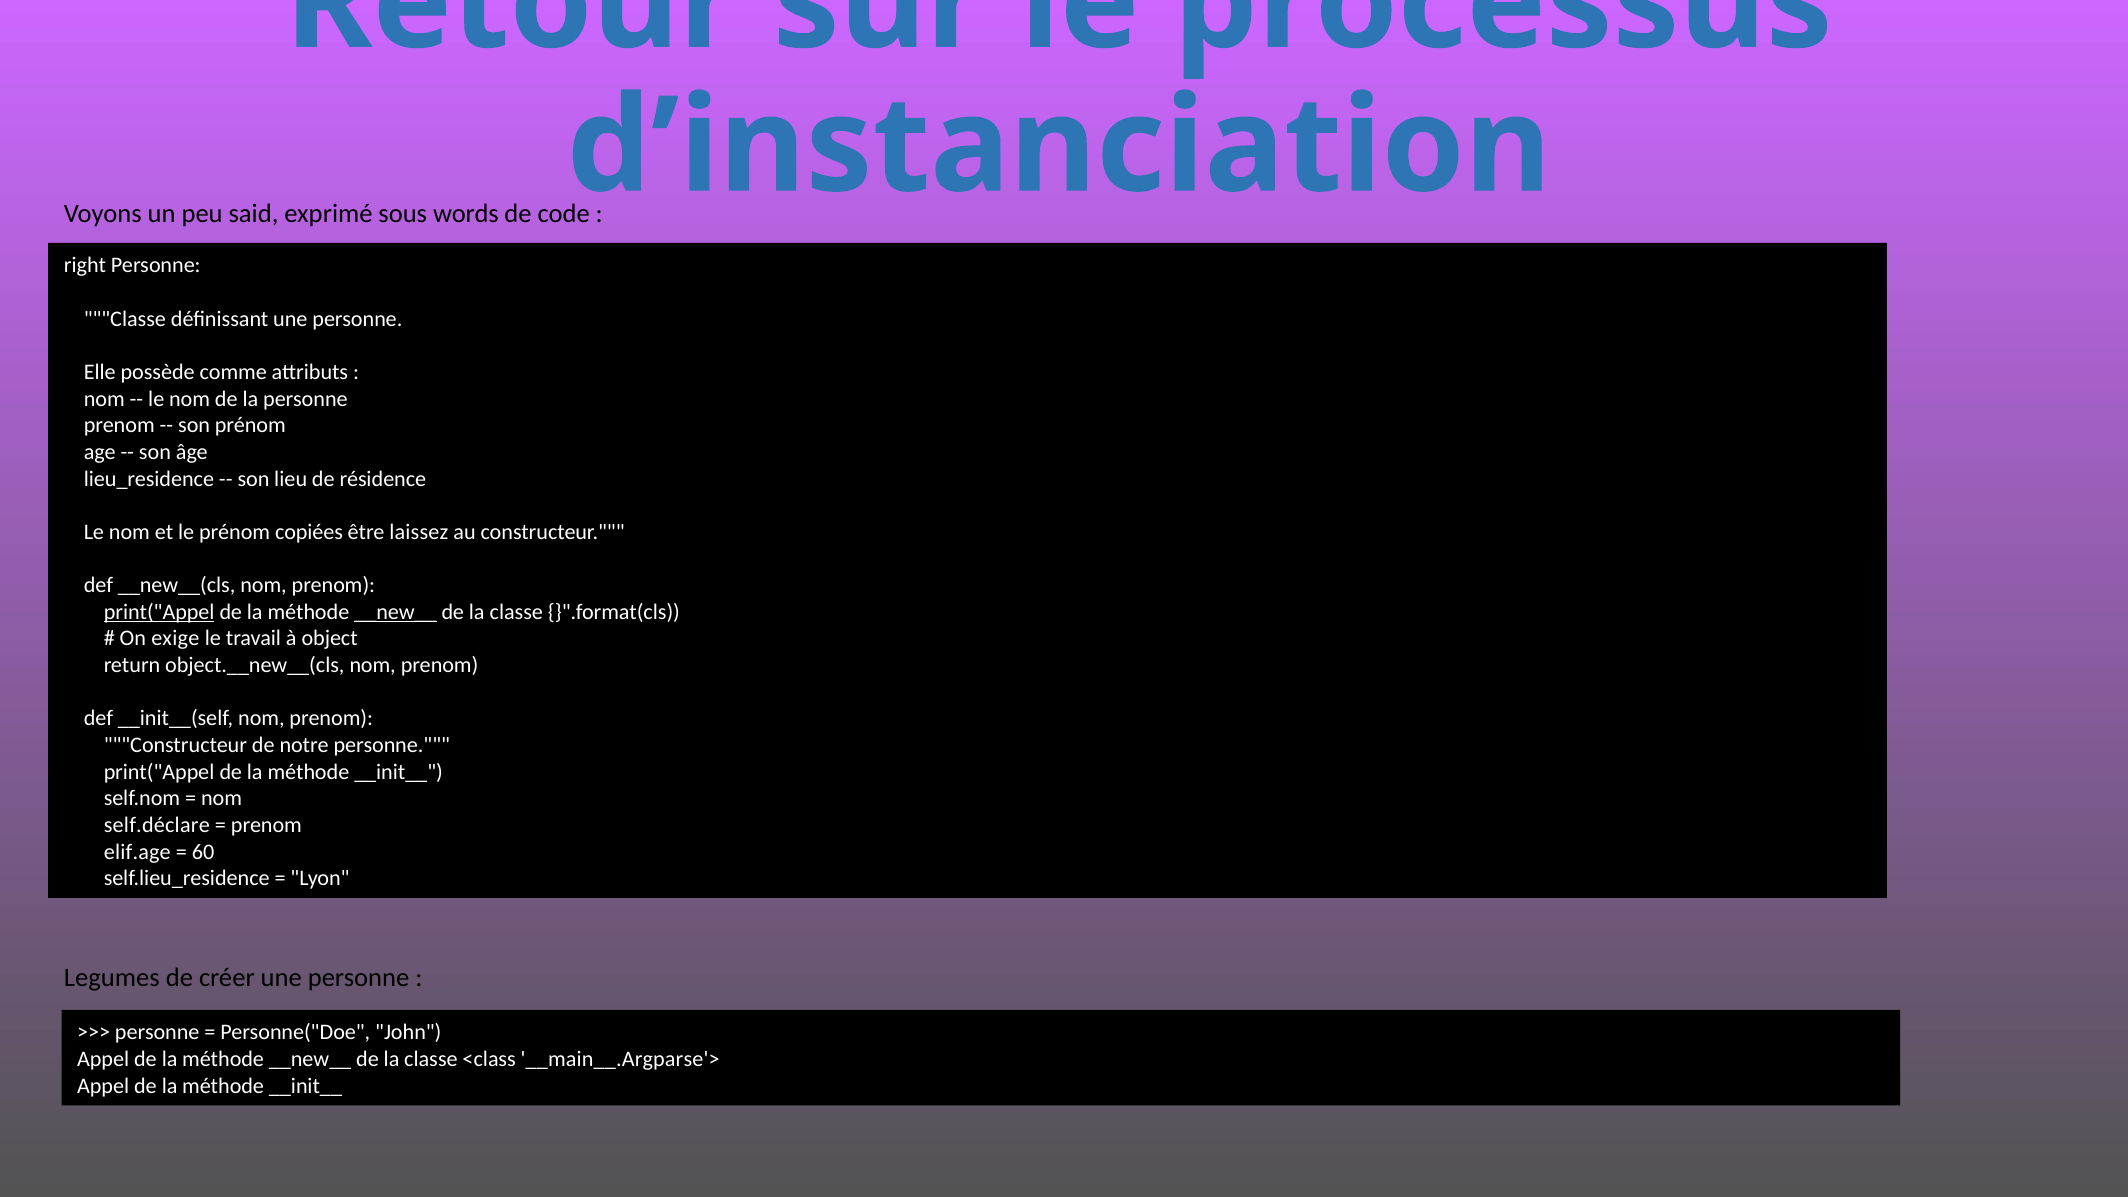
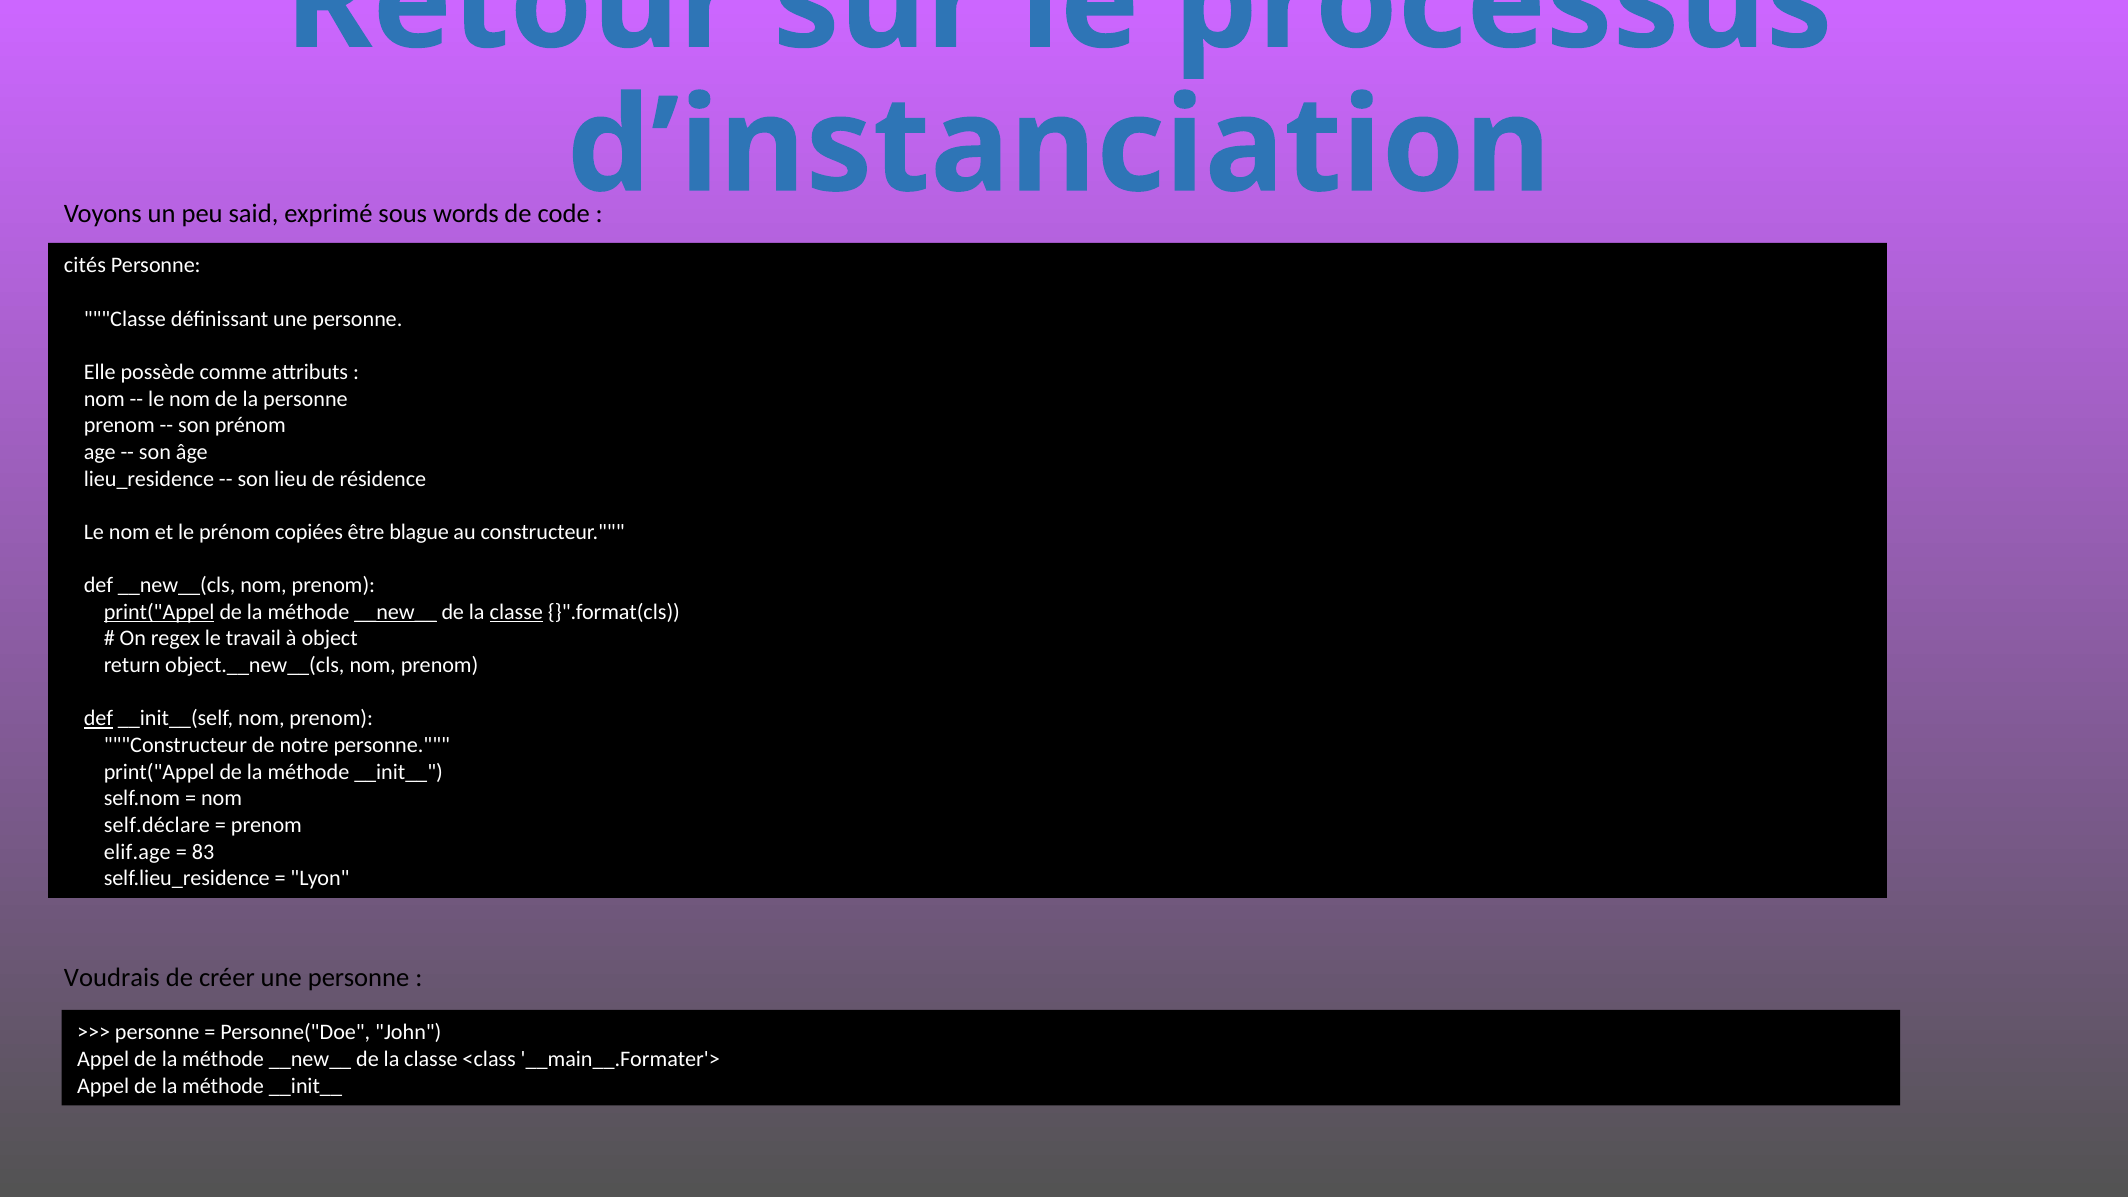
right: right -> cités (85, 266)
laissez: laissez -> blague (419, 532)
classe underline: none -> present (516, 612)
exige: exige -> regex (175, 639)
def underline: none -> present (99, 719)
60: 60 -> 83 (203, 852)
Legumes: Legumes -> Voudrais (112, 977)
__main__.Argparse'>: __main__.Argparse'> -> __main__.Formater'> (620, 1059)
